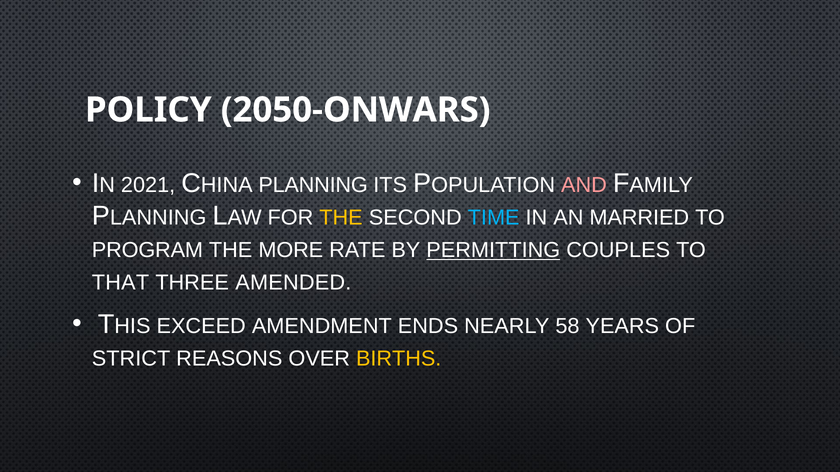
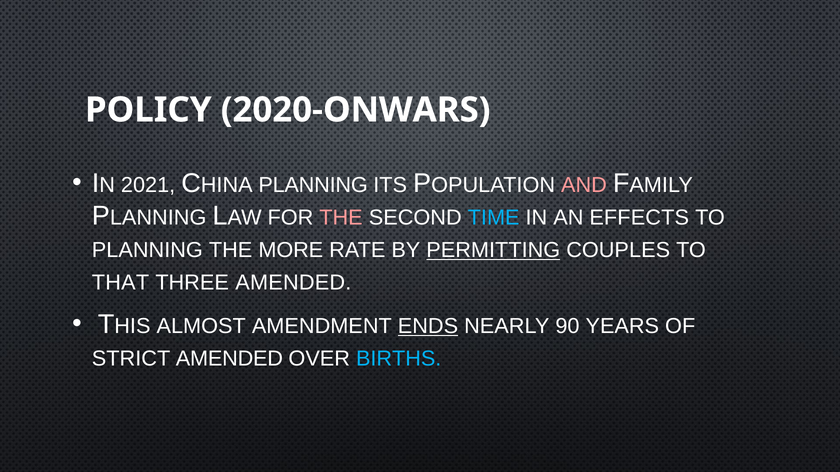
2050-ONWARS: 2050-ONWARS -> 2020-ONWARS (356, 110)
THE colour: yellow -> pink (341, 218)
MARRIED: MARRIED -> EFFECTS (639, 218)
PROGRAM: PROGRAM -> PLANNING (147, 250)
EXCEED: EXCEED -> ALMOST (201, 326)
ENDS underline: none -> present (428, 326)
58: 58 -> 90 (567, 326)
STRICT REASONS: REASONS -> AMENDED (229, 359)
BIRTHS colour: yellow -> light blue (399, 359)
